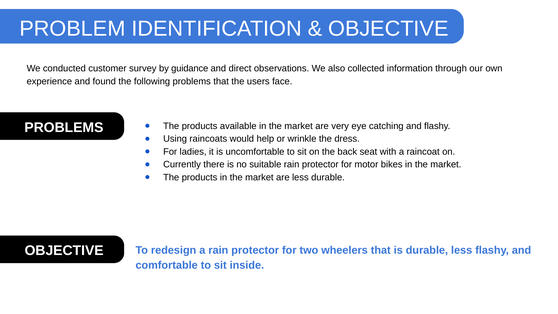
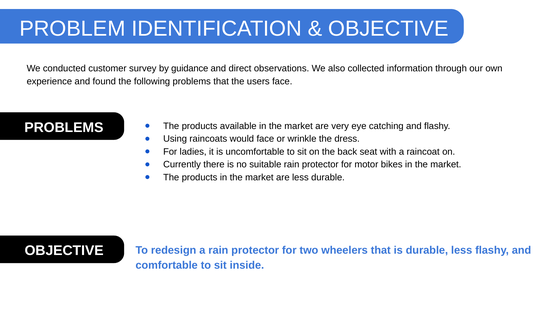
would help: help -> face (265, 139)
